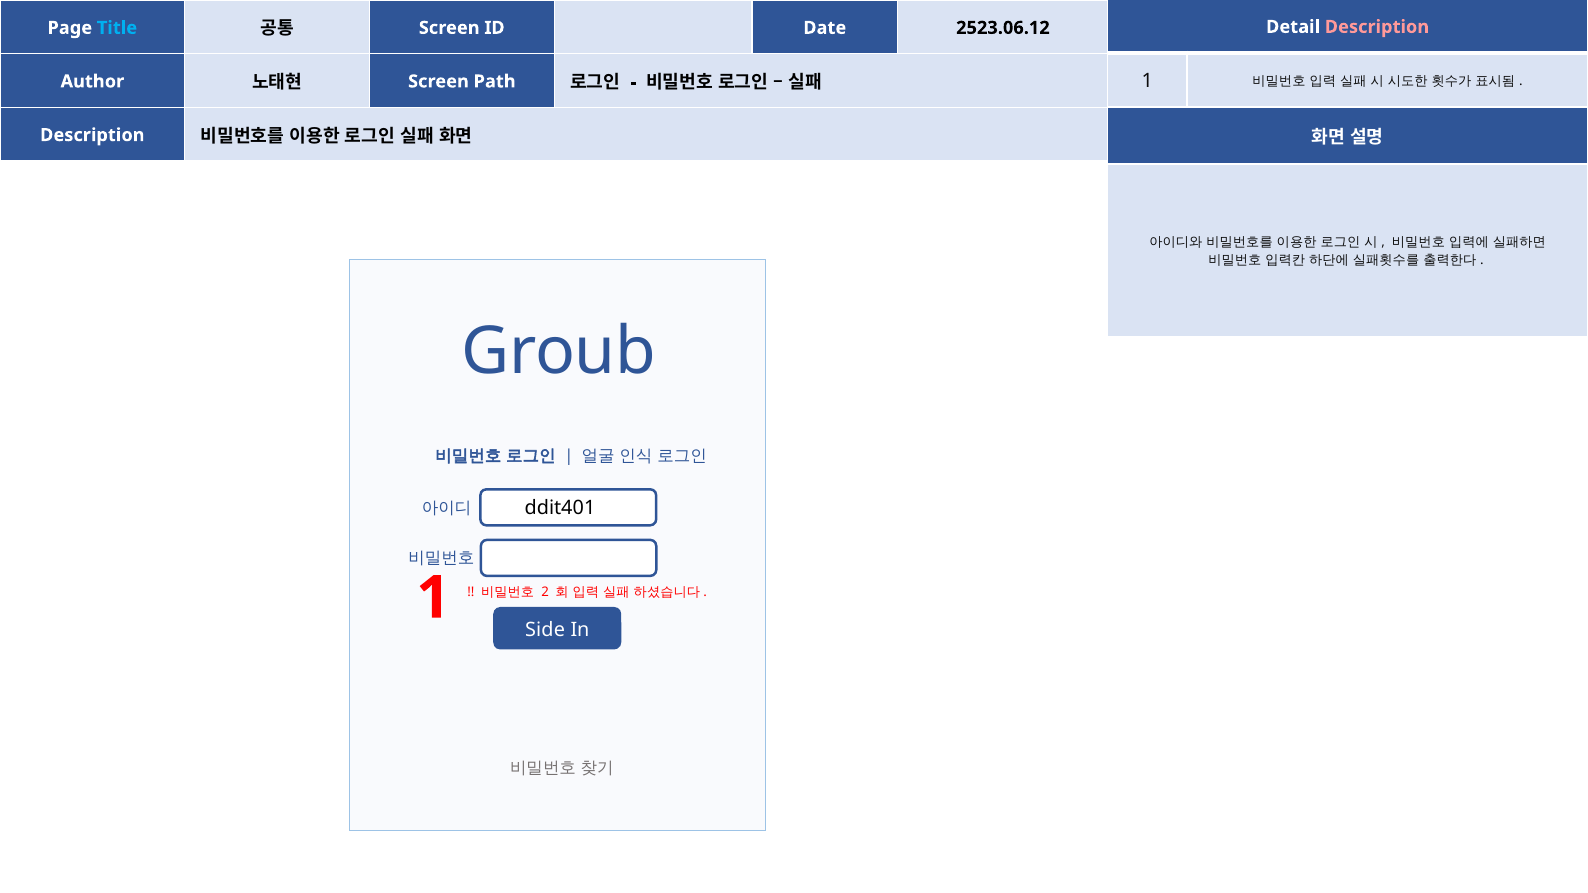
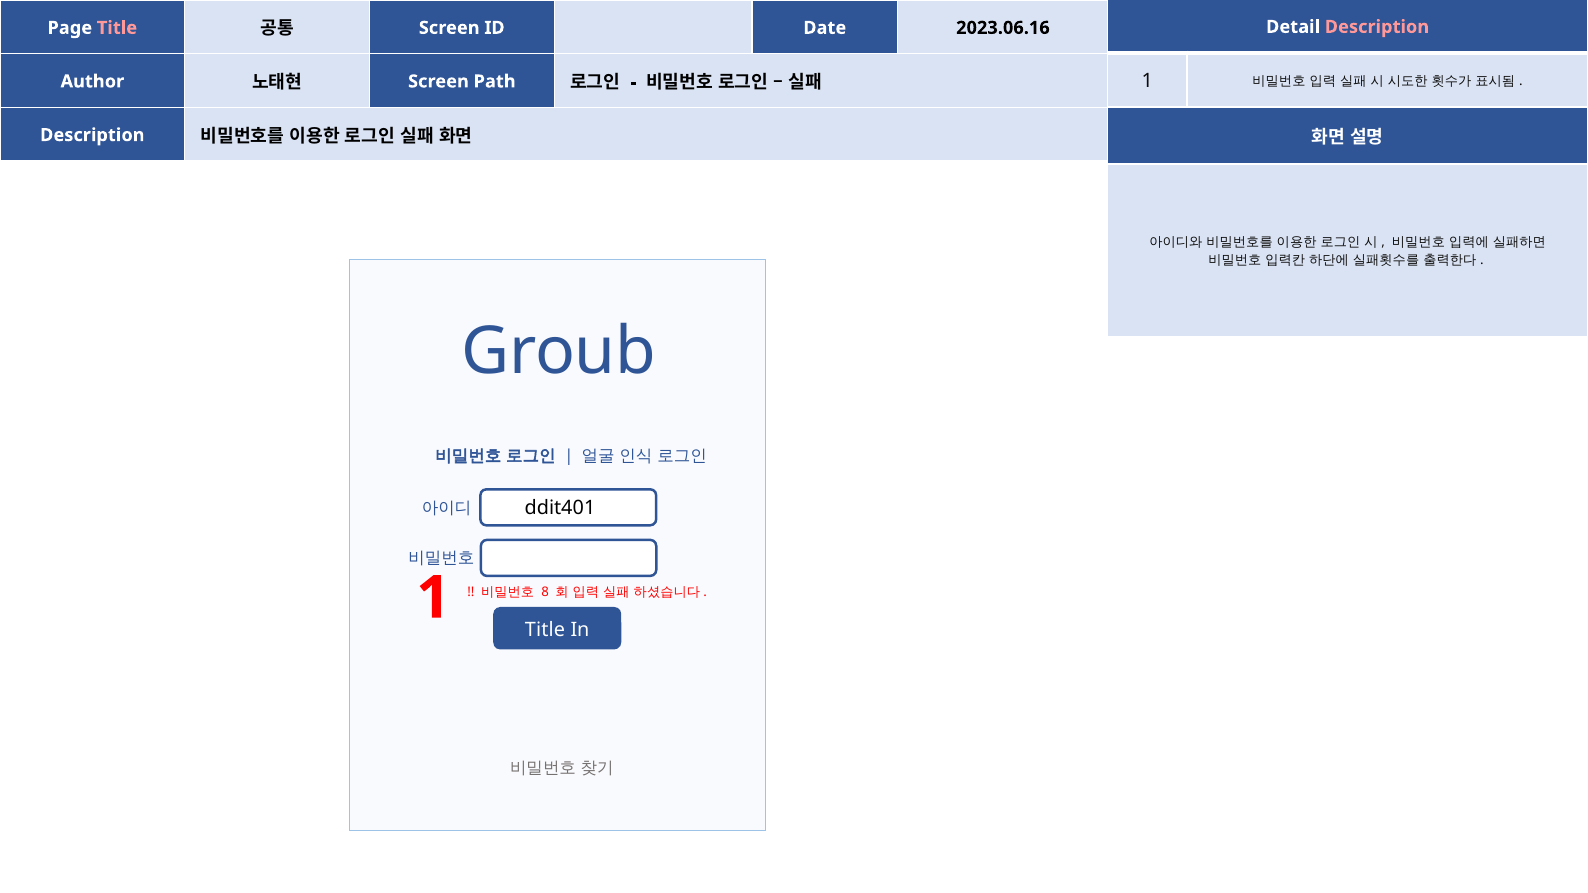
Title colour: light blue -> pink (117, 28)
2523.06.12: 2523.06.12 -> 2023.06.16 (1003, 28)
2: 2 -> 8 (545, 592)
Side: Side -> Title (545, 630)
